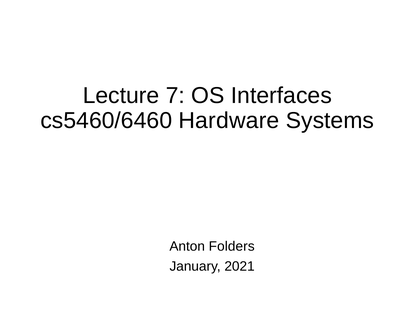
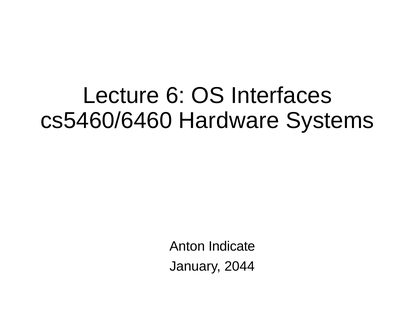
7: 7 -> 6 (175, 96)
Folders: Folders -> Indicate (232, 246)
2021: 2021 -> 2044 (240, 266)
